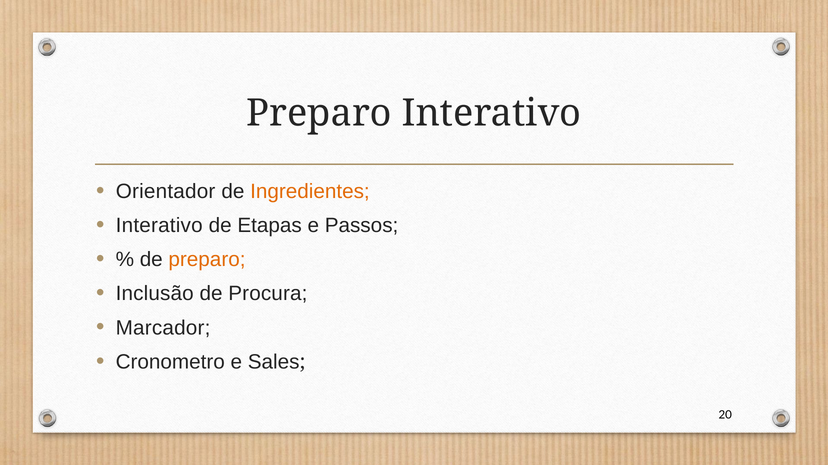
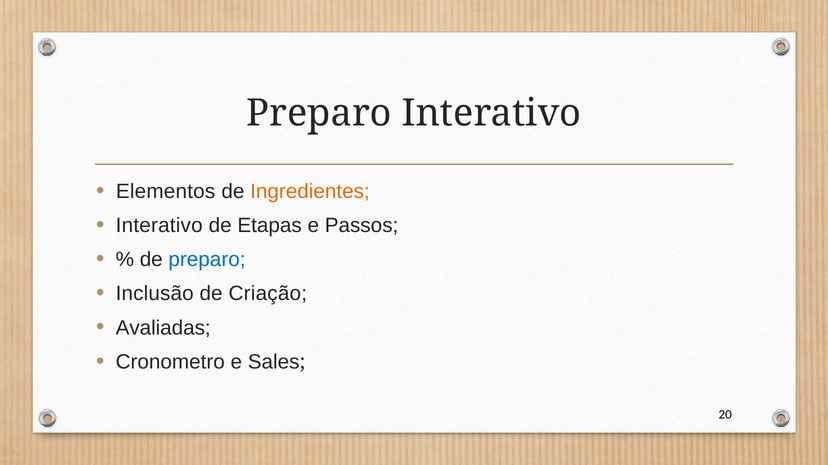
Orientador: Orientador -> Elementos (166, 192)
preparo colour: orange -> blue (207, 260)
Procura: Procura -> Criação (268, 294)
Marcador: Marcador -> Avaliadas (163, 328)
